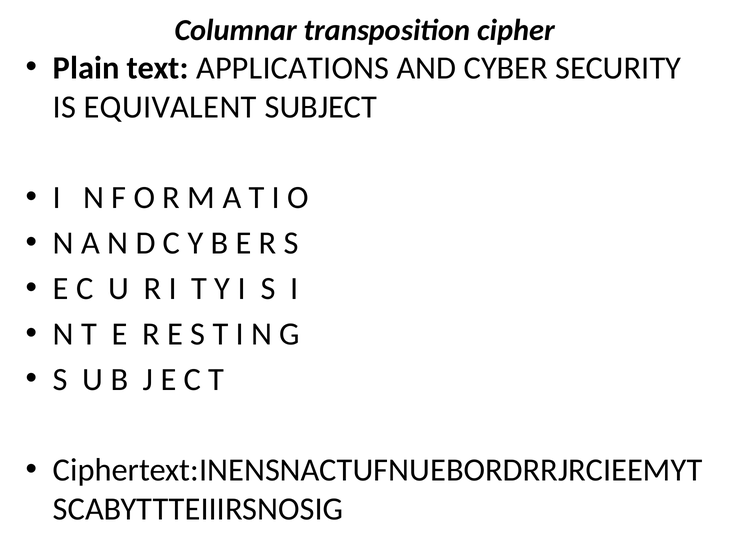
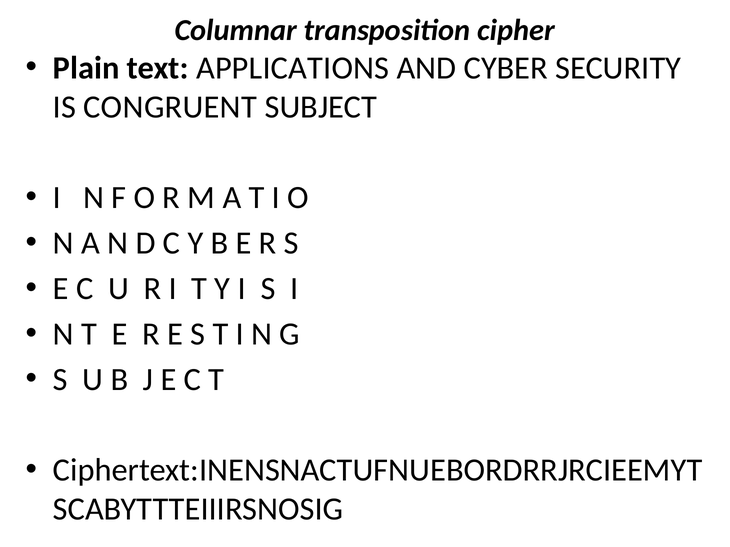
EQUIVALENT: EQUIVALENT -> CONGRUENT (170, 107)
